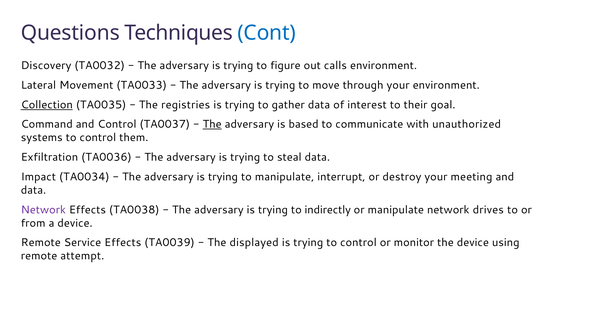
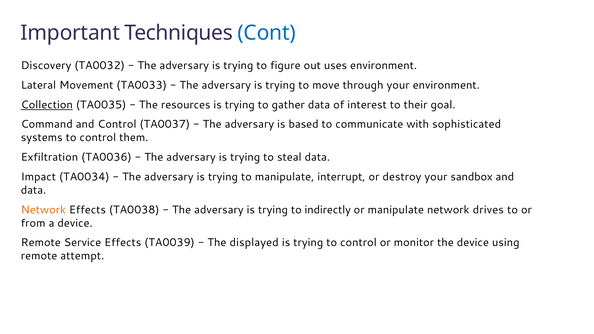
Questions: Questions -> Important (70, 33)
calls: calls -> uses (335, 66)
registries: registries -> resources (186, 105)
The underline: present -> none (212, 124)
unauthorized: unauthorized -> sophisticated (467, 124)
meeting: meeting -> sandbox (472, 177)
Network colour: purple -> orange (43, 210)
